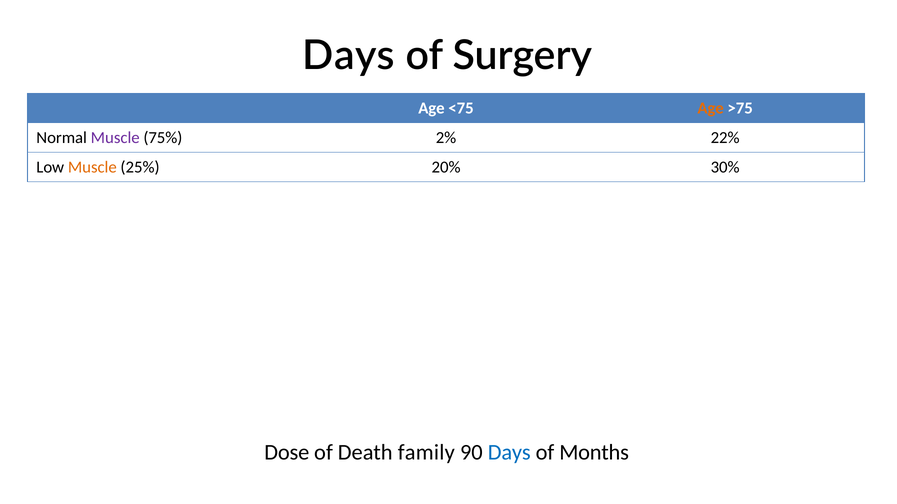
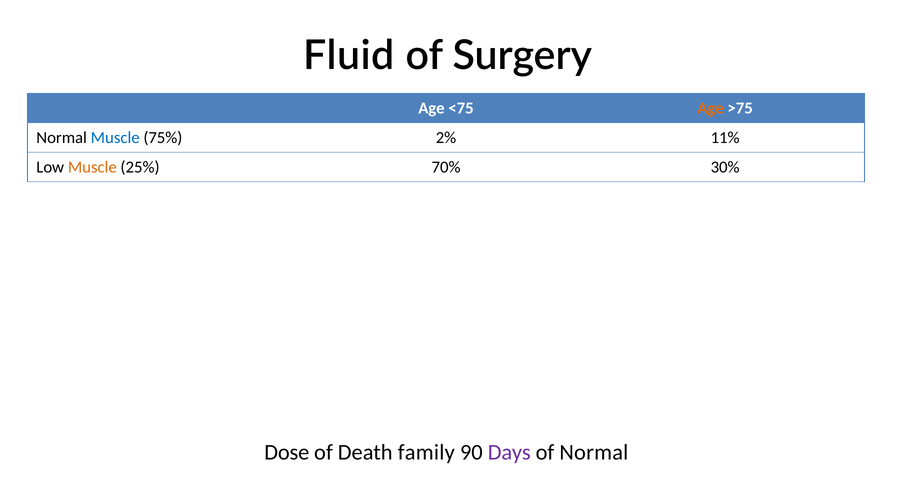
Days: Days -> Fluid (349, 56)
Muscle colour: purple -> blue (115, 138)
22%: 22% -> 11% (725, 138)
20%: 20% -> 70% (446, 167)
Days colour: blue -> purple (509, 453)
of Months: Months -> Normal (594, 453)
